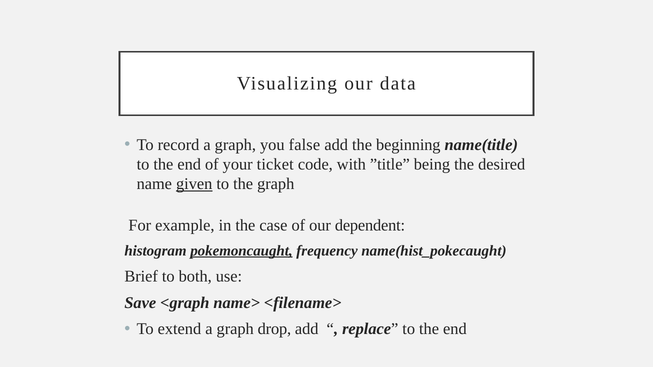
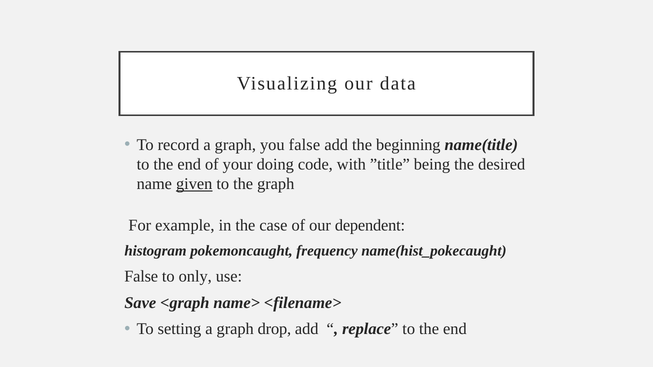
ticket: ticket -> doing (275, 164)
pokemoncaught underline: present -> none (241, 251)
Brief: Brief -> False (141, 277)
both: both -> only (195, 277)
extend: extend -> setting (179, 329)
